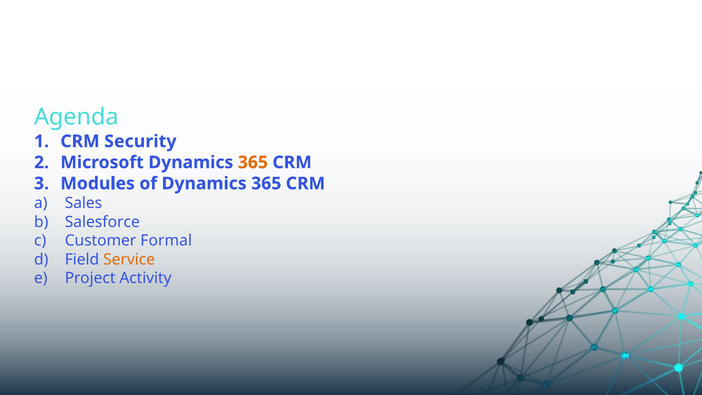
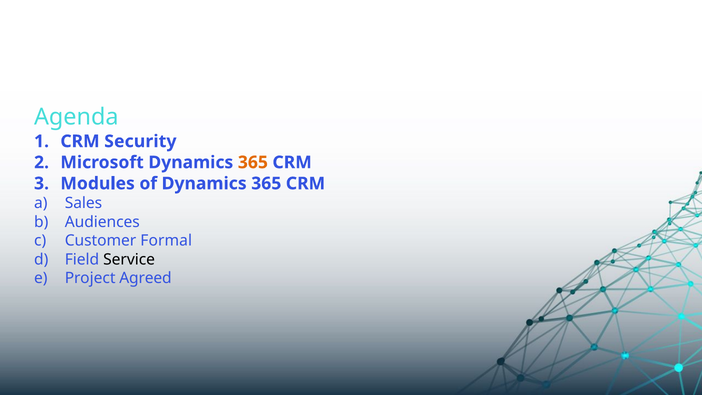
Salesforce: Salesforce -> Audiences (102, 222)
Service colour: orange -> black (129, 259)
Activity: Activity -> Agreed (145, 278)
